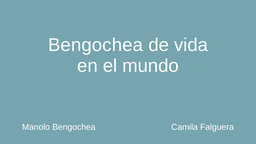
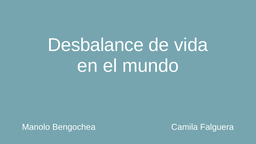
Bengochea: Bengochea -> Desbalance (96, 45)
